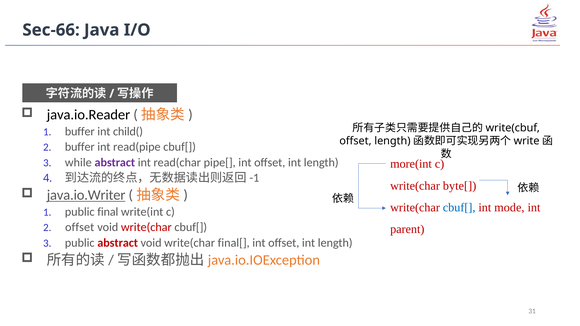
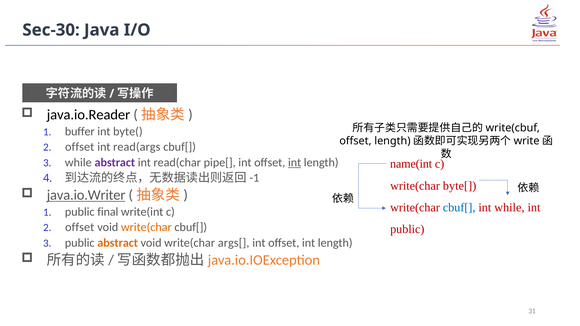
Sec-66: Sec-66 -> Sec-30 (51, 30)
child(: child( -> byte( (128, 132)
buffer: buffer -> offset (80, 147)
read(pipe: read(pipe -> read(args (137, 147)
int underline: none -> present (295, 162)
more(int: more(int -> name(int (411, 164)
int mode: mode -> while (509, 208)
write(char colour: red -> orange (146, 227)
parent: parent -> public (407, 229)
abstract colour: red -> orange (118, 243)
final[: final[ -> args[ (234, 243)
